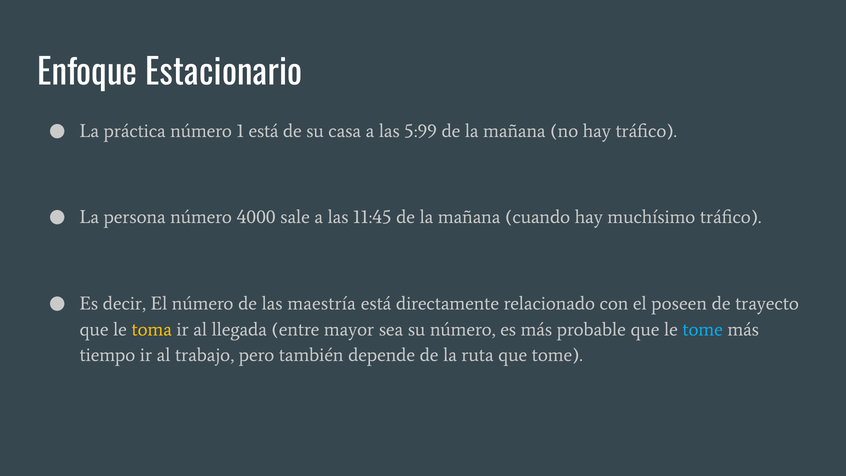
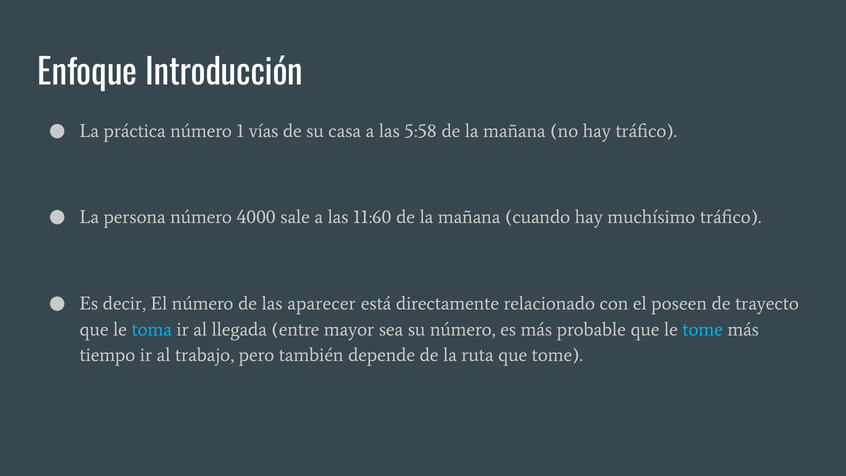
Estacionario: Estacionario -> Introducción (224, 73)
1 está: está -> vías (264, 131)
5:99: 5:99 -> 5:58 (421, 131)
11:45: 11:45 -> 11:60 (372, 217)
maestría: maestría -> aparecer (322, 303)
toma colour: yellow -> light blue (152, 329)
